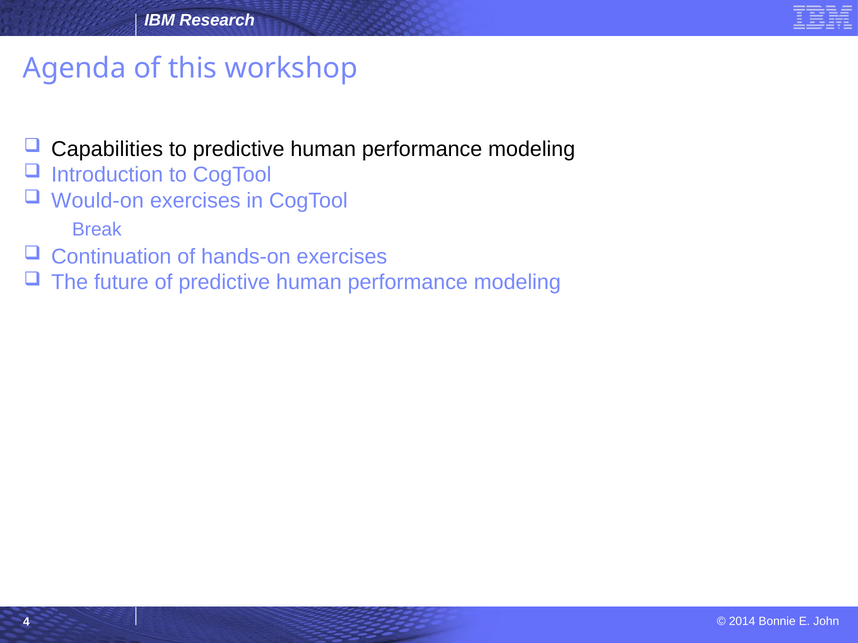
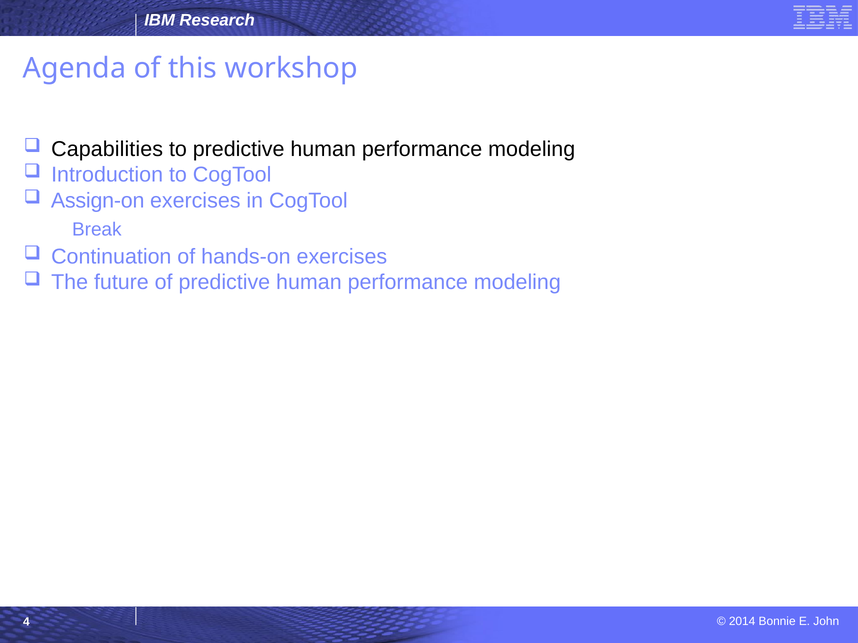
Would-on: Would-on -> Assign-on (98, 201)
